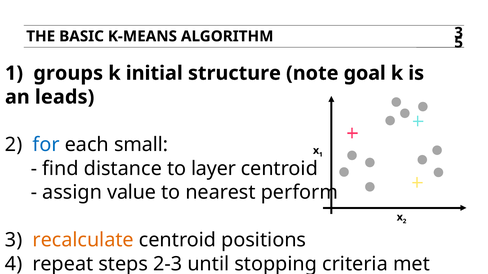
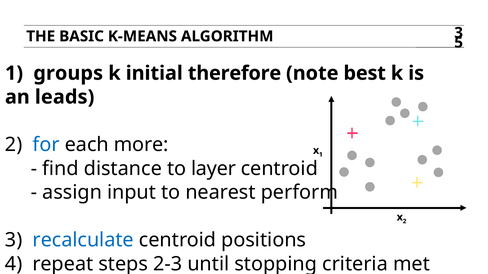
structure: structure -> therefore (235, 73)
goal: goal -> best (365, 73)
small: small -> more (141, 145)
value: value -> input (132, 192)
recalculate colour: orange -> blue (83, 240)
